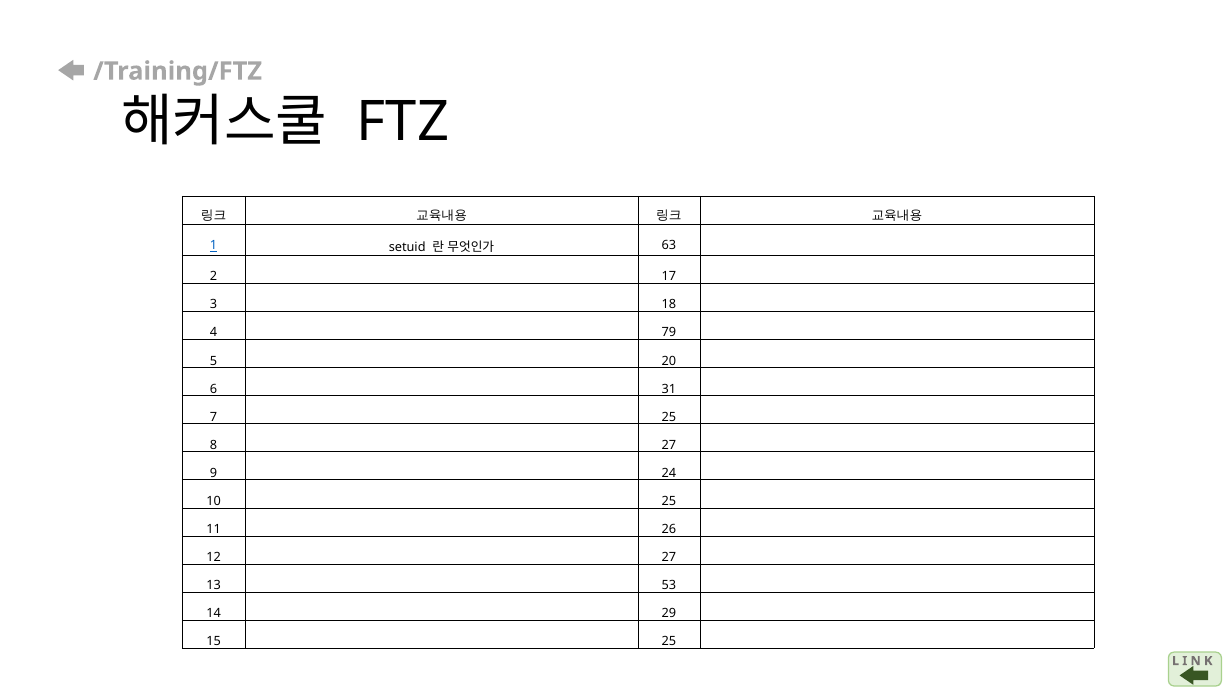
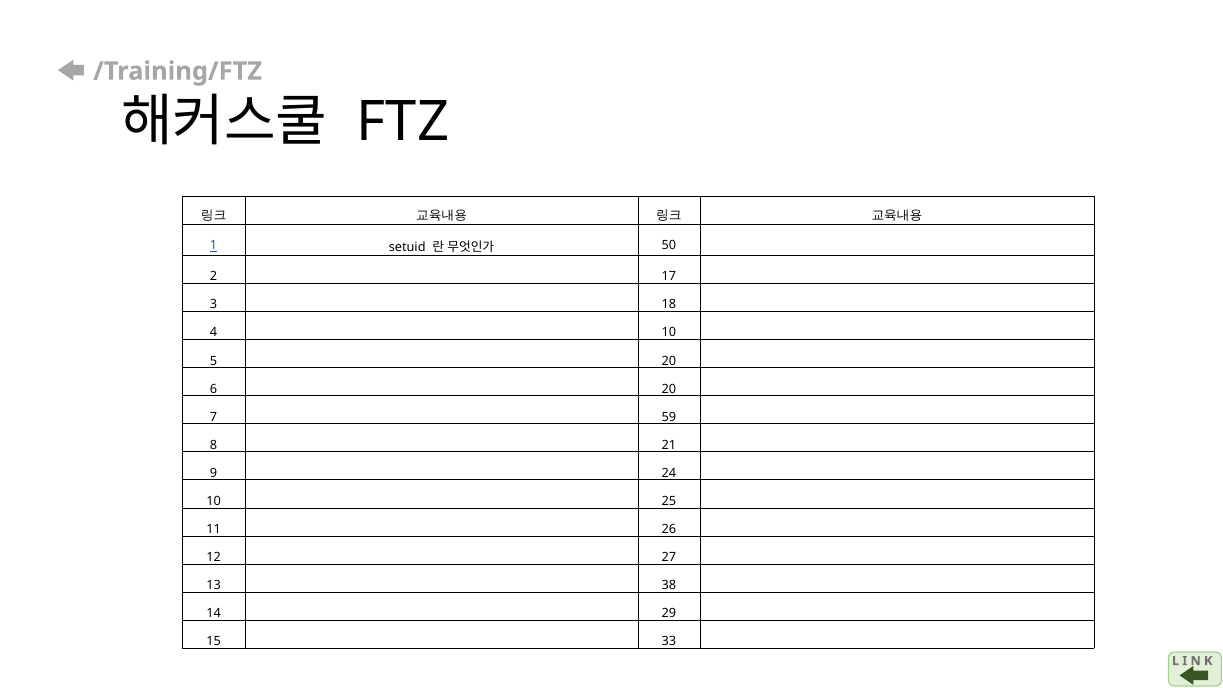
63: 63 -> 50 (669, 245)
4 79: 79 -> 10 (669, 333)
6 31: 31 -> 20 (669, 389)
7 25: 25 -> 59 (669, 417)
8 27: 27 -> 21 (669, 445)
53: 53 -> 38 (669, 585)
15 25: 25 -> 33 (669, 641)
